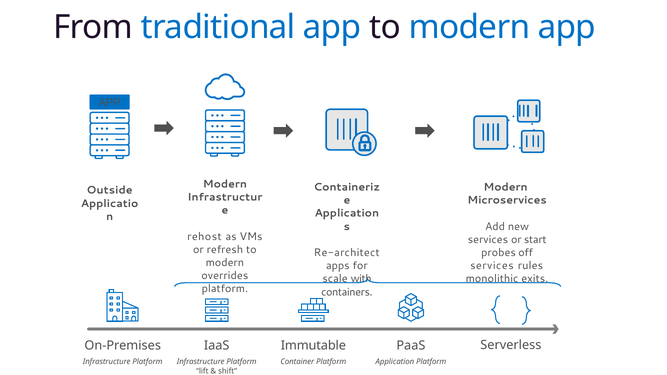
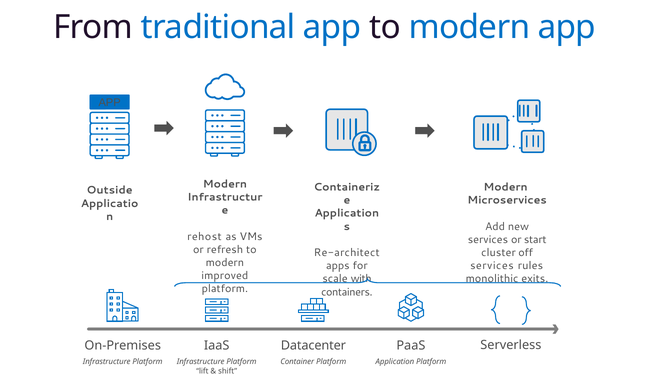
probes: probes -> cluster (498, 253)
overrides: overrides -> improved (225, 276)
Immutable: Immutable -> Datacenter (313, 346)
